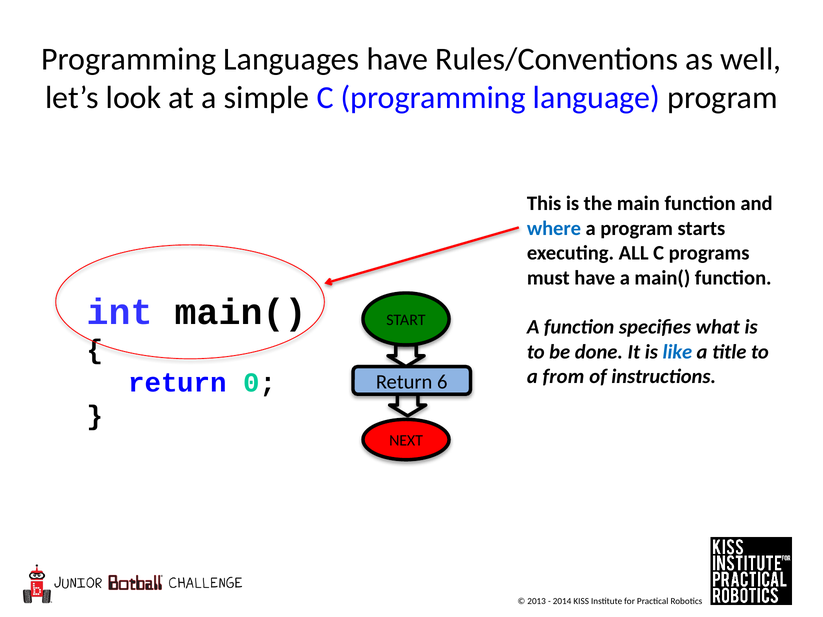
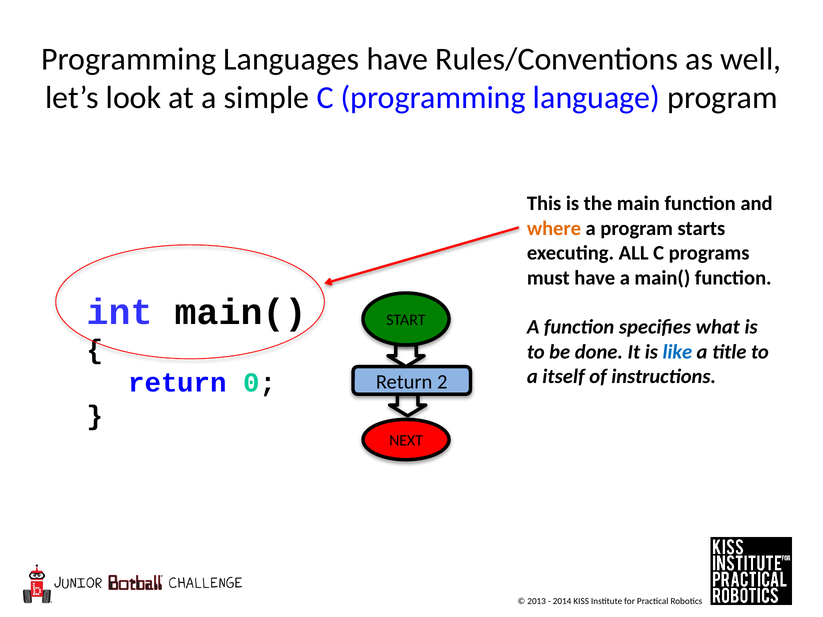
where colour: blue -> orange (554, 228)
from: from -> itself (563, 377)
6: 6 -> 2 (442, 382)
